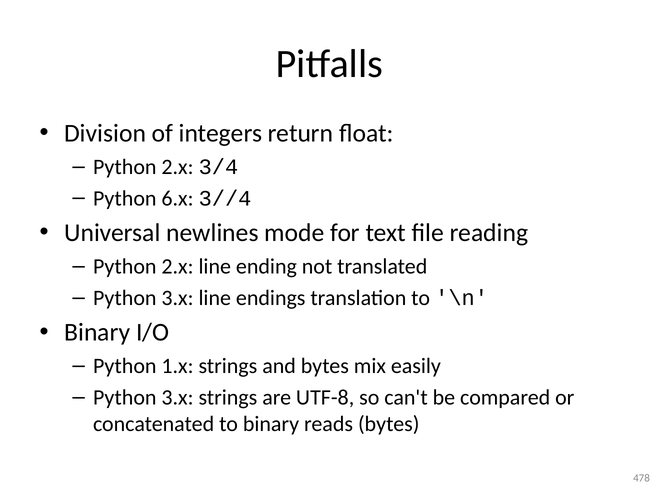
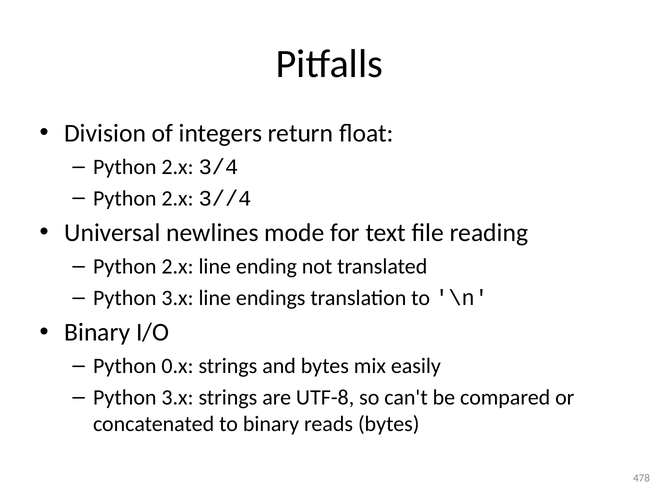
6.x: 6.x -> 2.x (177, 198)
1.x: 1.x -> 0.x (177, 366)
